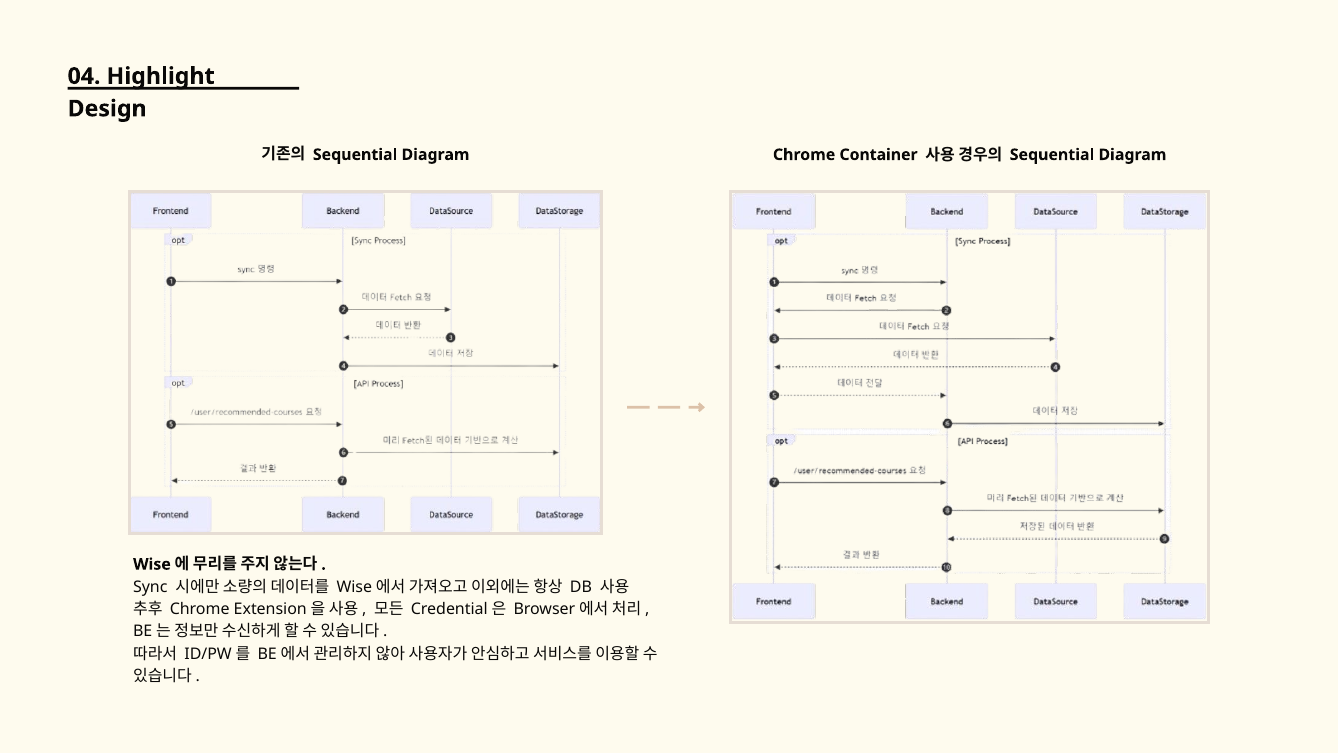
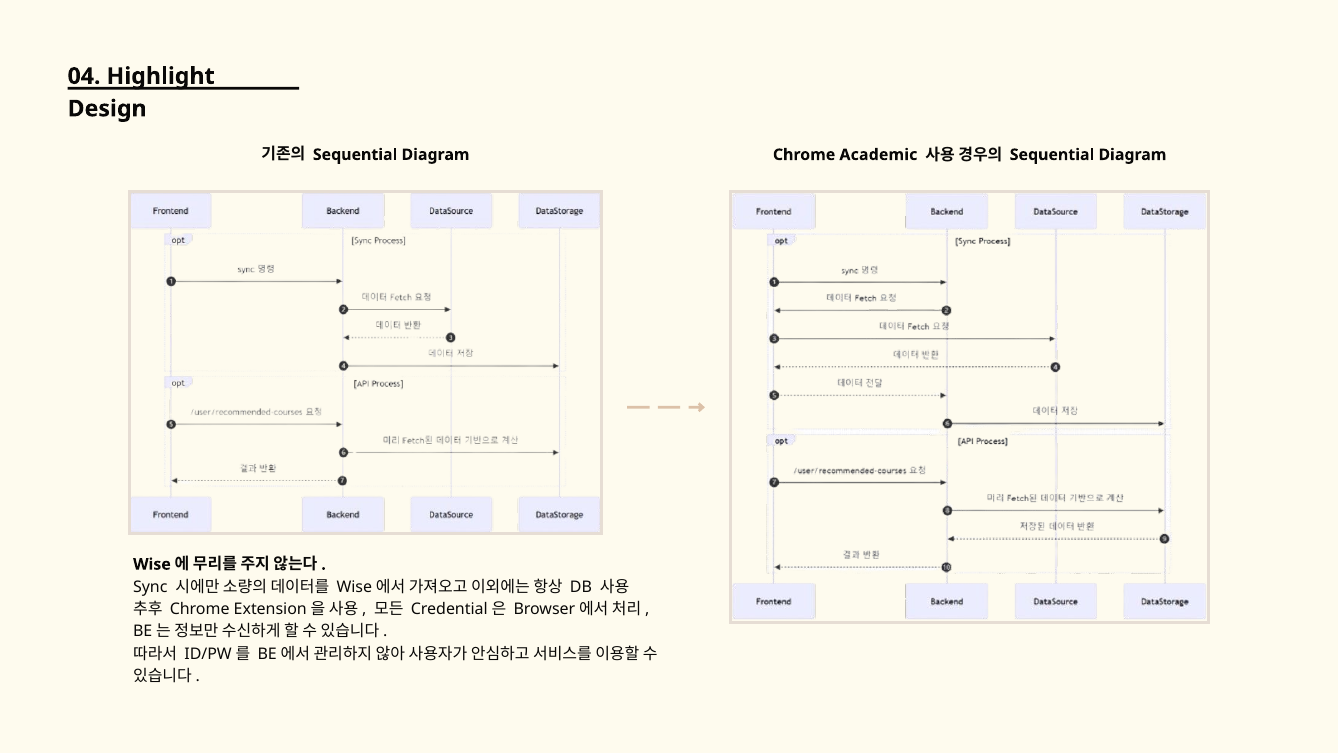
Container: Container -> Academic (878, 155)
